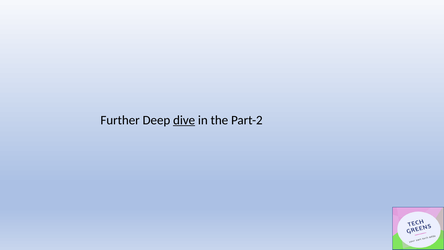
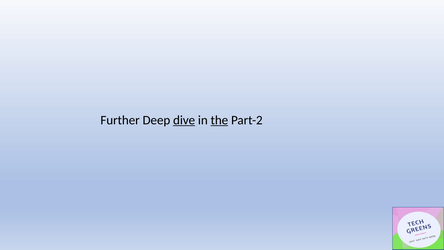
the underline: none -> present (219, 120)
